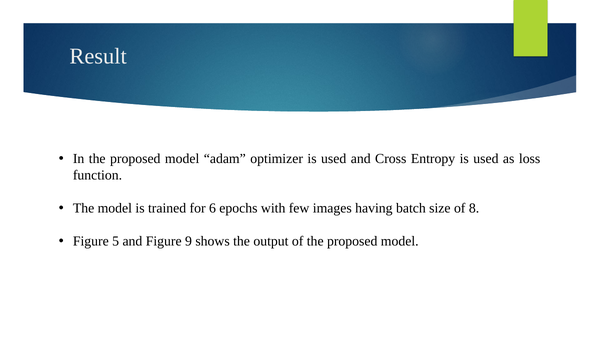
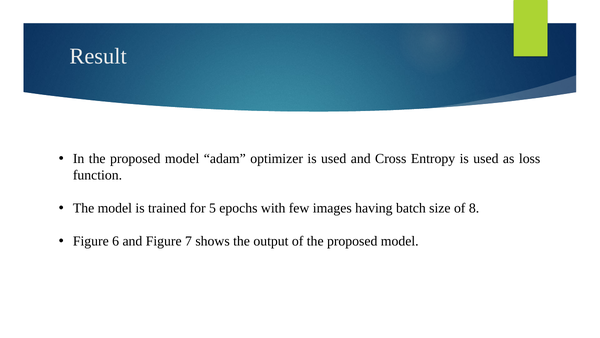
6: 6 -> 5 (212, 208)
5: 5 -> 6 (116, 241)
9: 9 -> 7 (189, 241)
